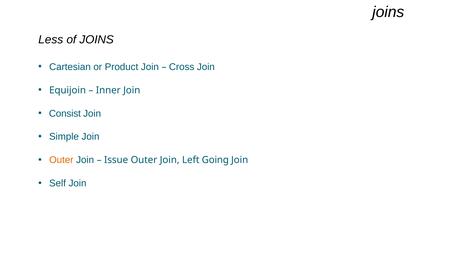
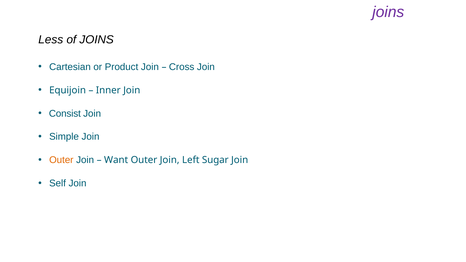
joins colour: black -> purple (388, 12)
Issue: Issue -> Want (116, 160)
Going: Going -> Sugar (215, 160)
